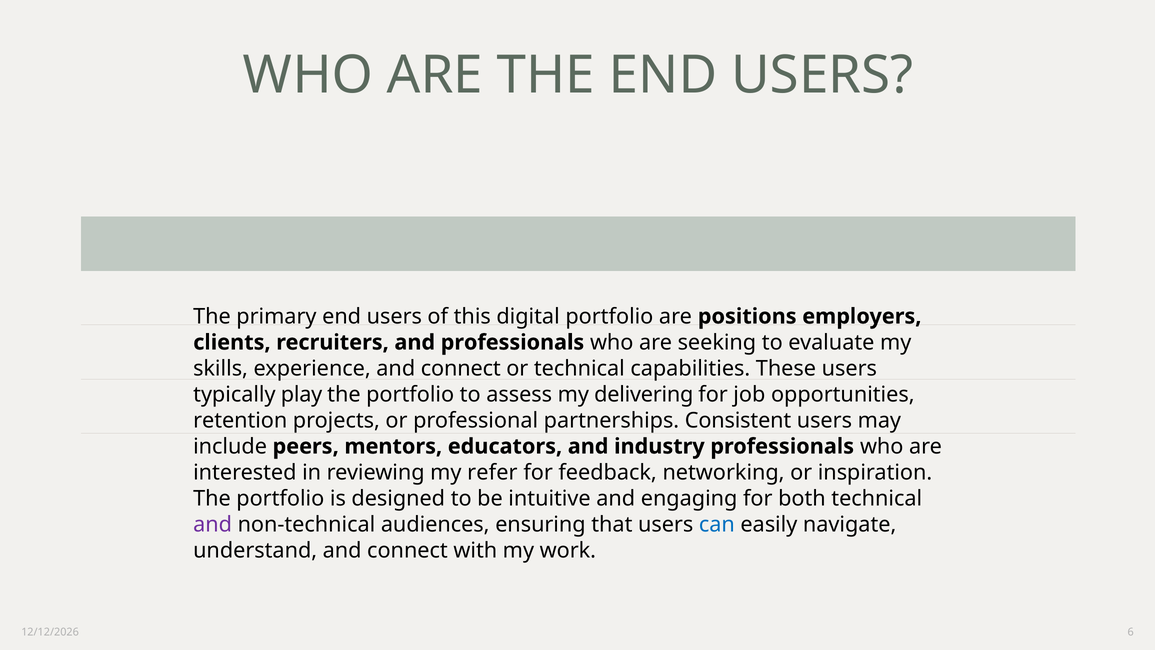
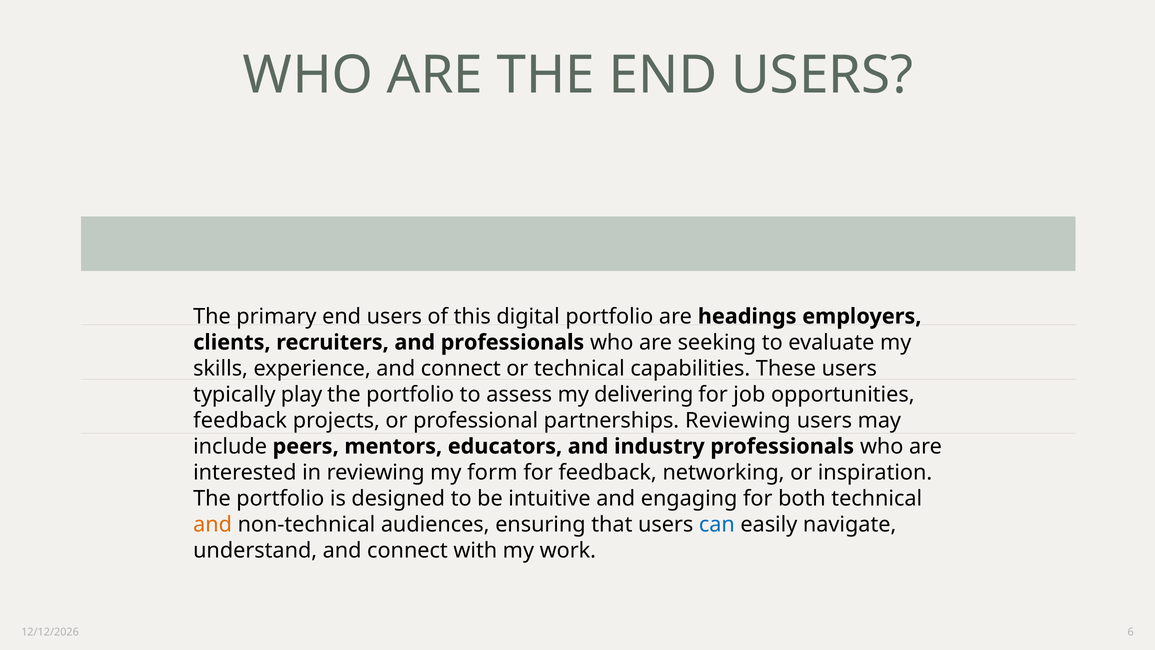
positions: positions -> headings (747, 316)
retention: retention -> feedback (240, 420)
partnerships Consistent: Consistent -> Reviewing (738, 420)
refer: refer -> form (492, 472)
and colour: purple -> orange (213, 524)
